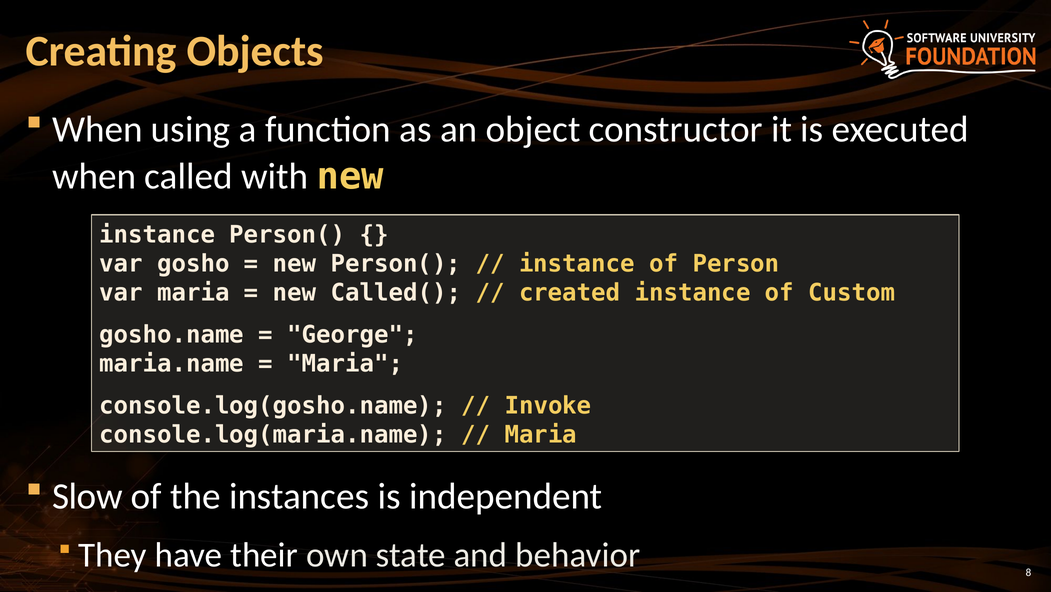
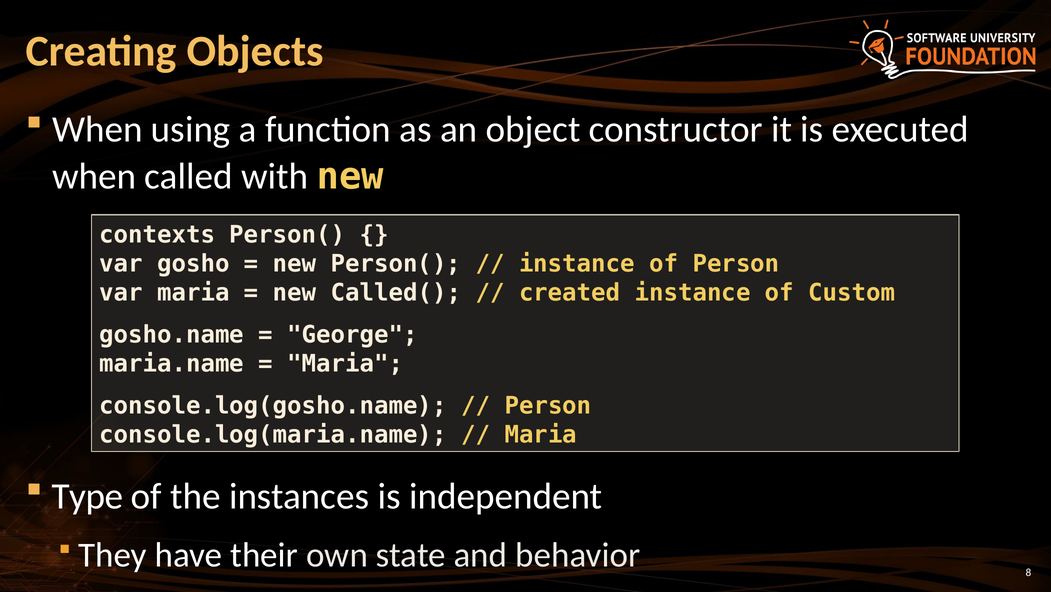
instance: instance -> contexts (157, 235)
Invoke: Invoke -> Person (548, 405)
Slow: Slow -> Type (87, 496)
